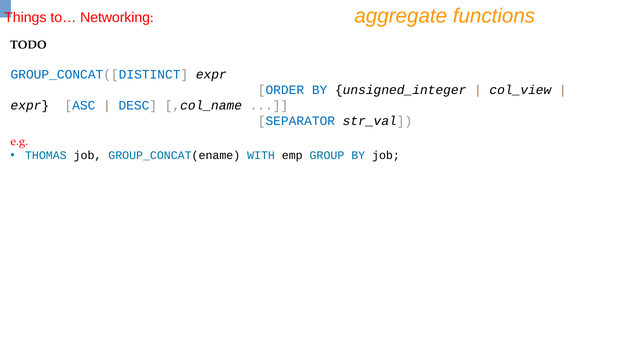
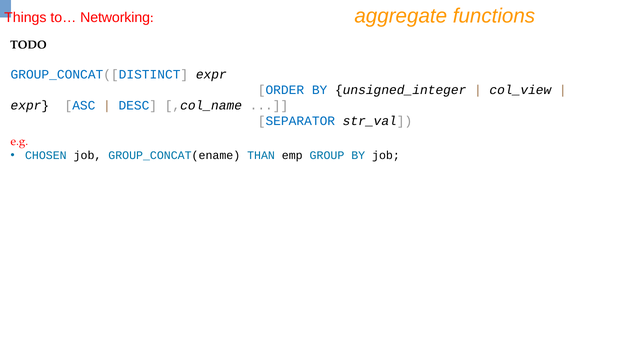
THOMAS: THOMAS -> CHOSEN (46, 156)
WITH: WITH -> THAN (261, 156)
